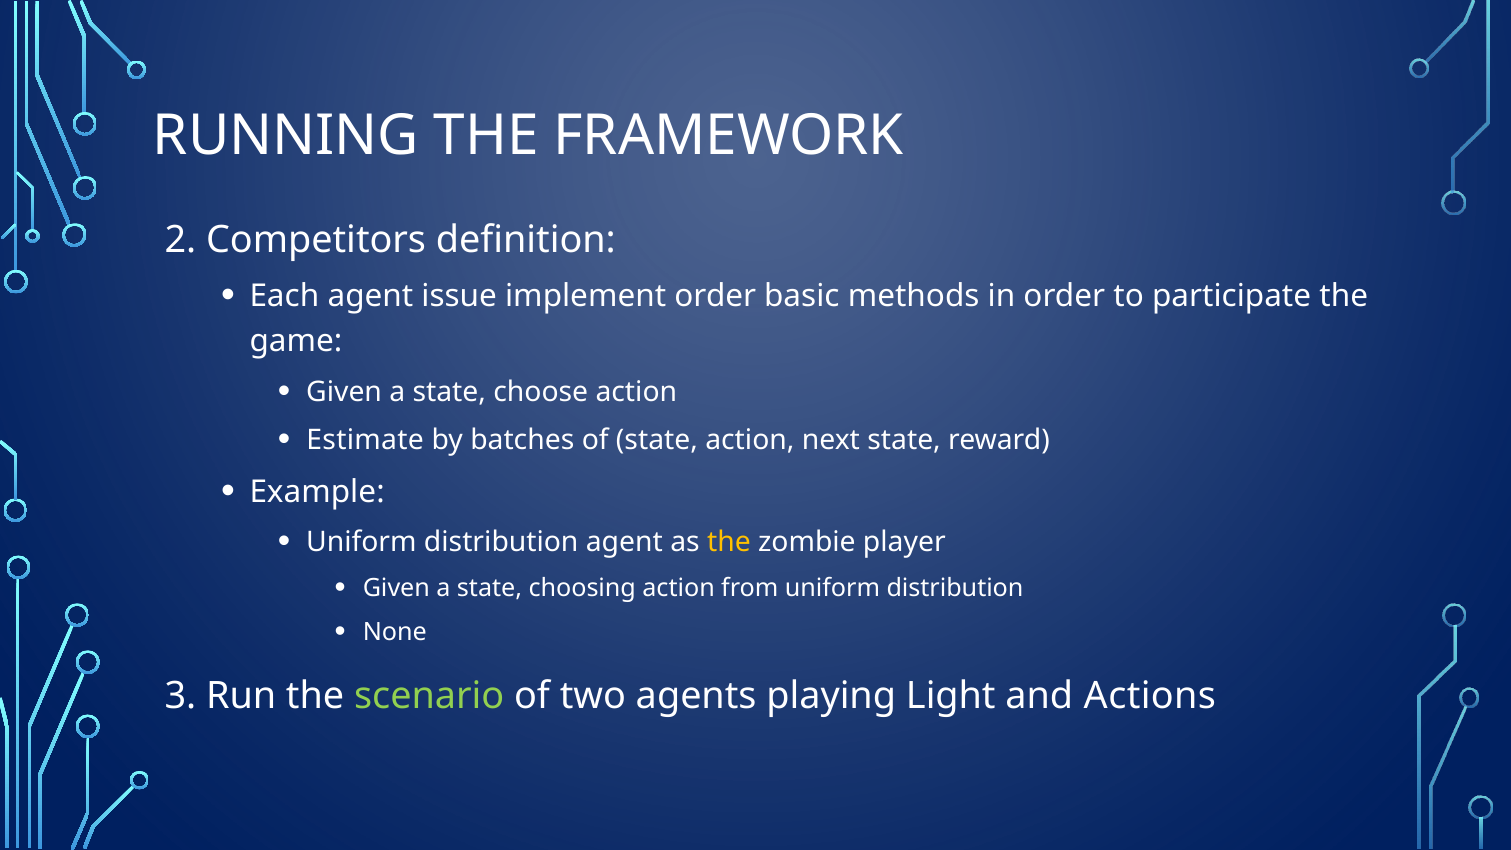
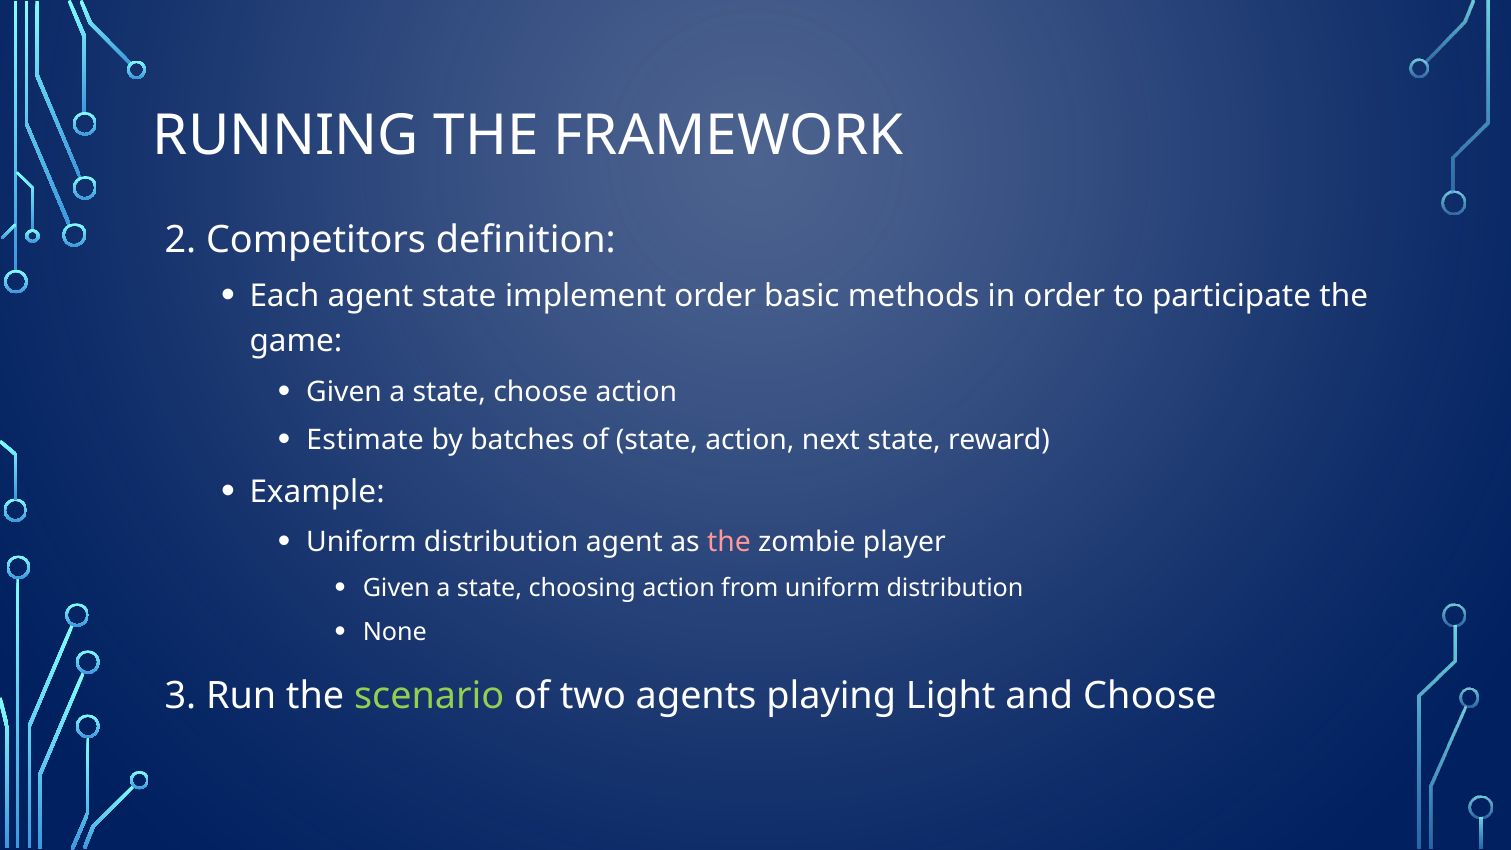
agent issue: issue -> state (459, 296)
the colour: yellow -> pink (729, 542)
and Actions: Actions -> Choose (1150, 695)
